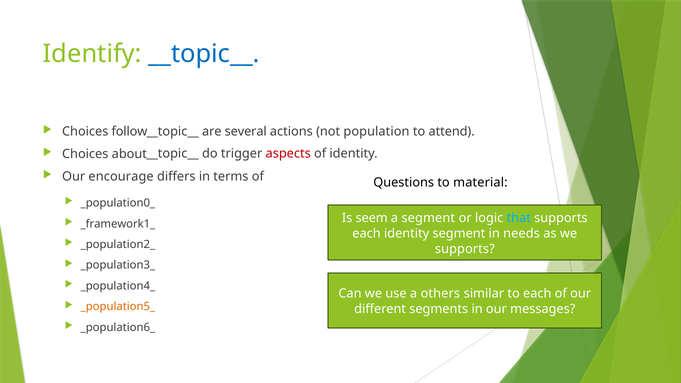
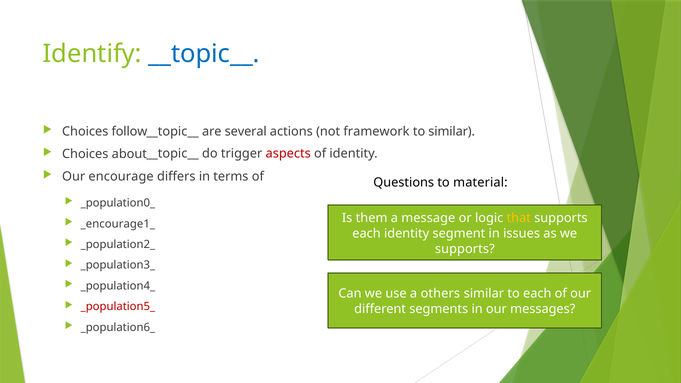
population: population -> framework (376, 132)
to attend: attend -> similar (452, 132)
seem: seem -> them (372, 218)
a segment: segment -> message (428, 218)
that colour: light blue -> yellow (519, 218)
_framework1_: _framework1_ -> _encourage1_ (118, 224)
needs: needs -> issues (522, 234)
_population5_ colour: orange -> red (118, 307)
